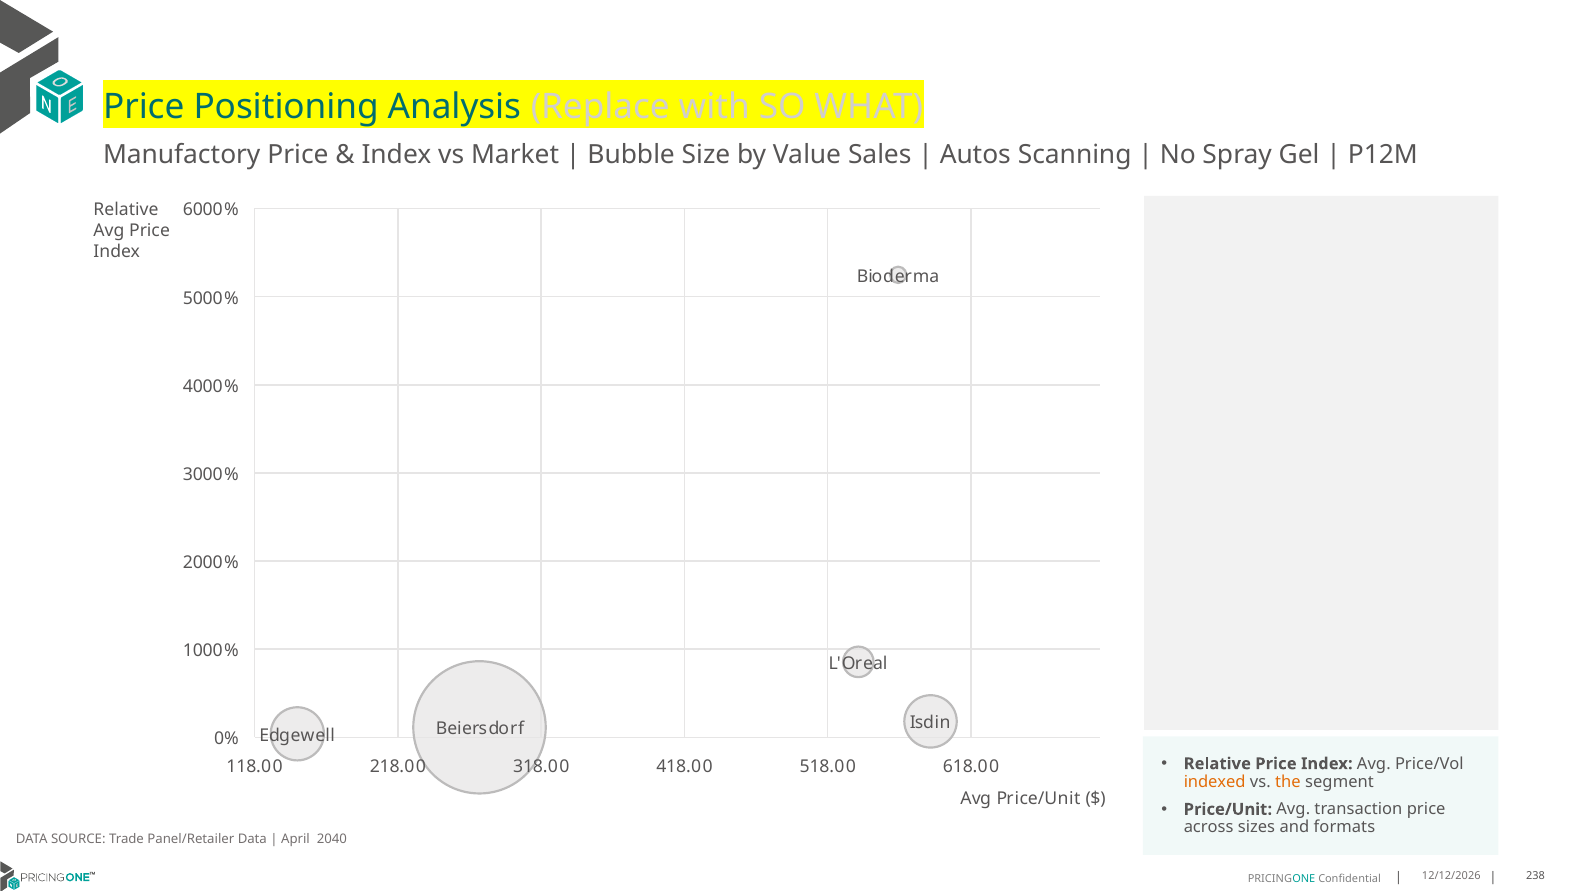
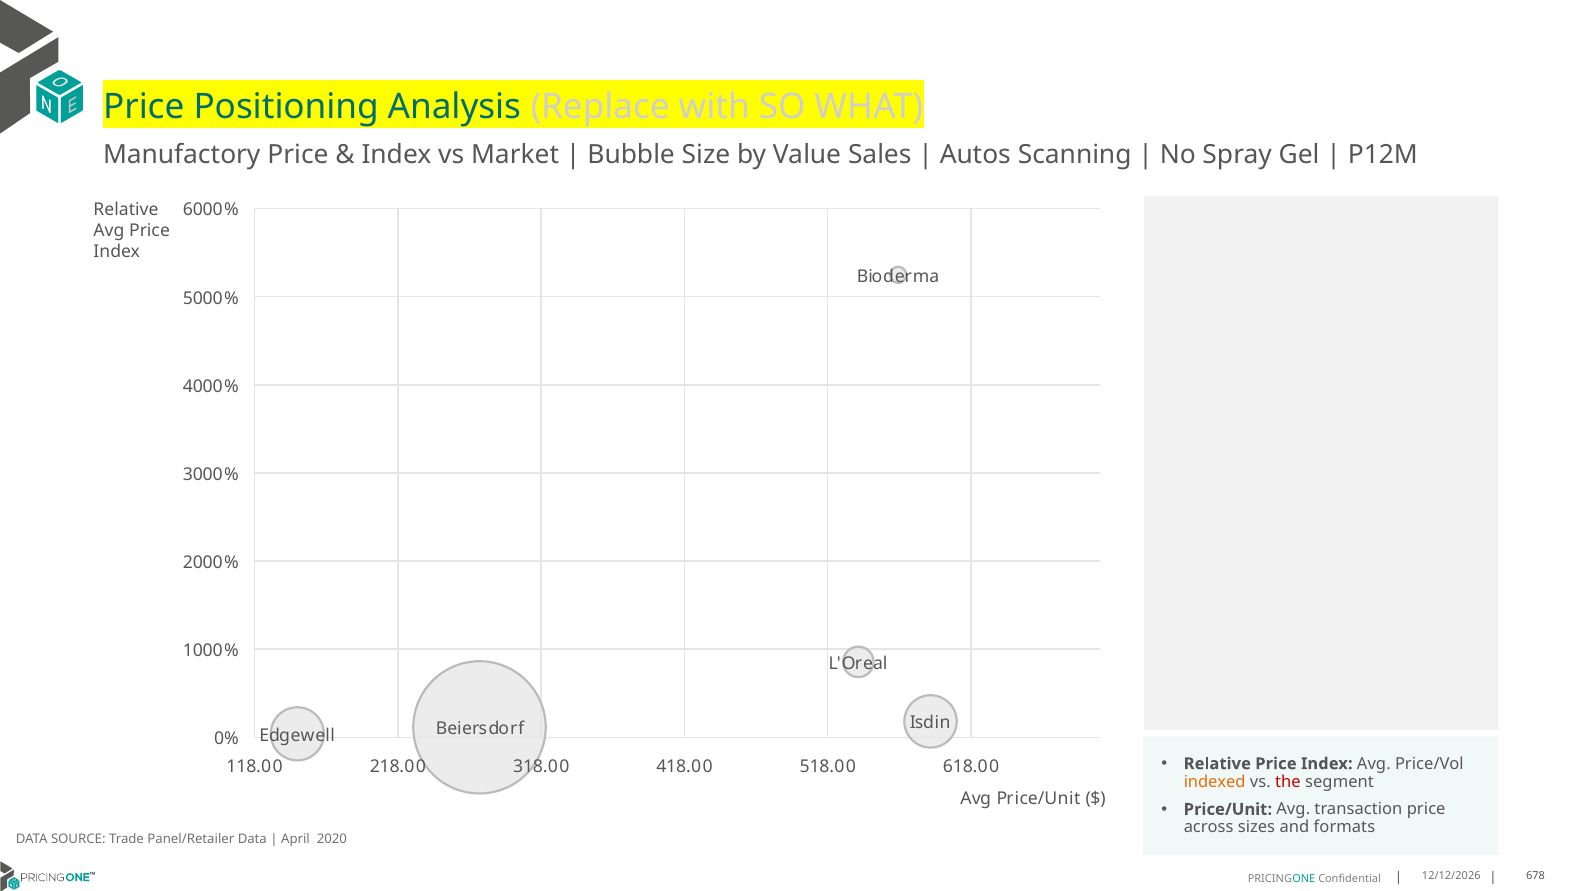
the colour: orange -> red (1288, 782)
2040: 2040 -> 2020 (332, 839)
238: 238 -> 678 (1536, 876)
